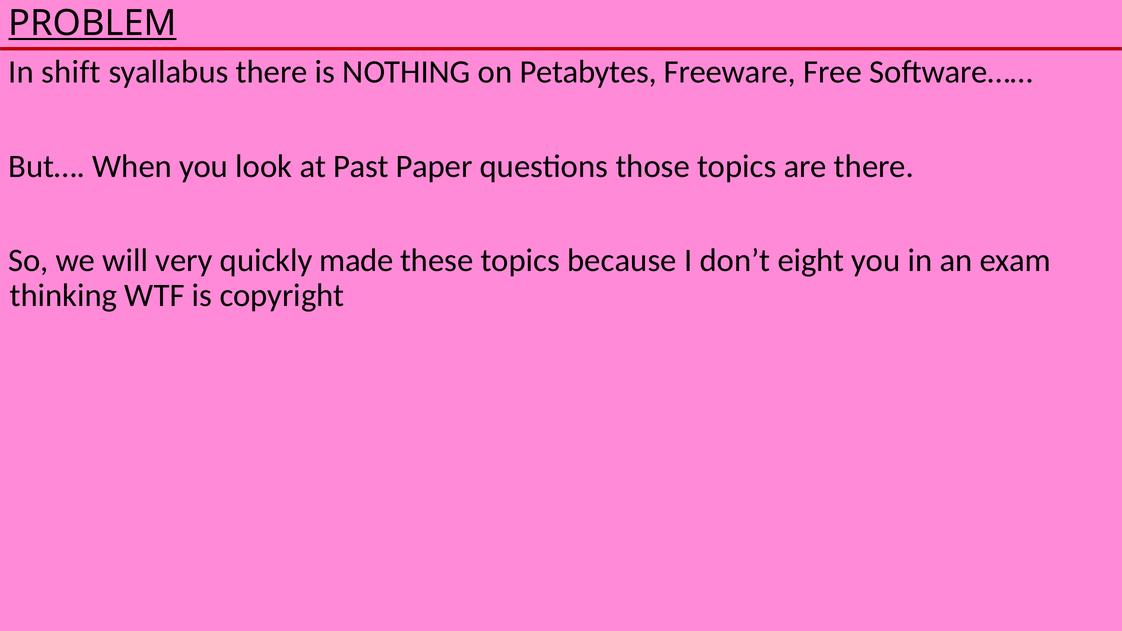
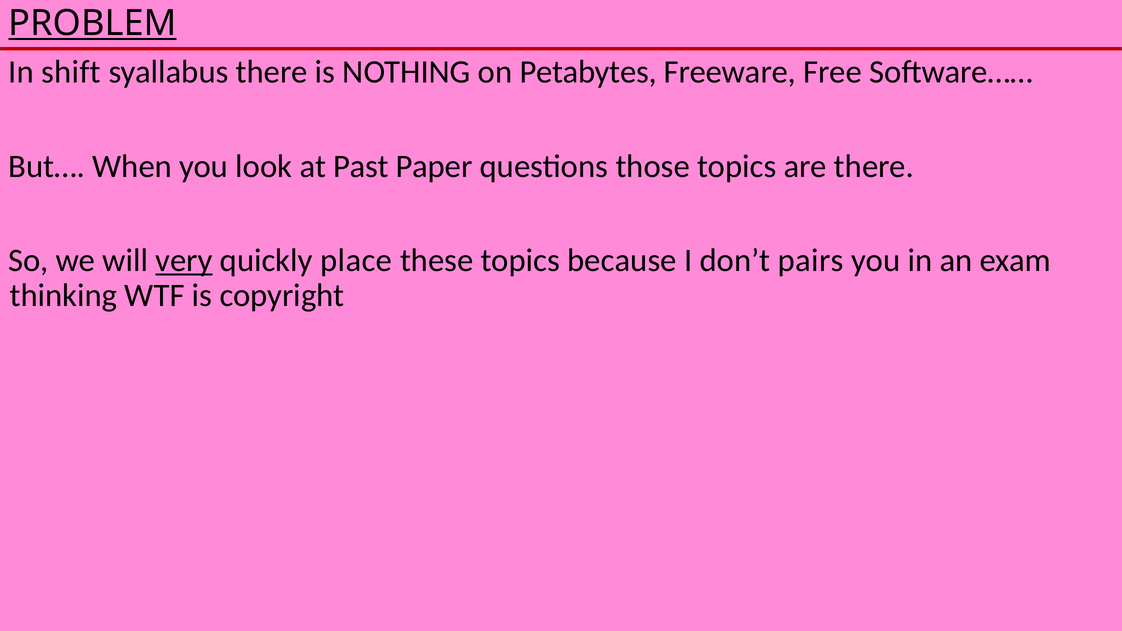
very underline: none -> present (184, 260)
made: made -> place (356, 260)
eight: eight -> pairs (811, 260)
